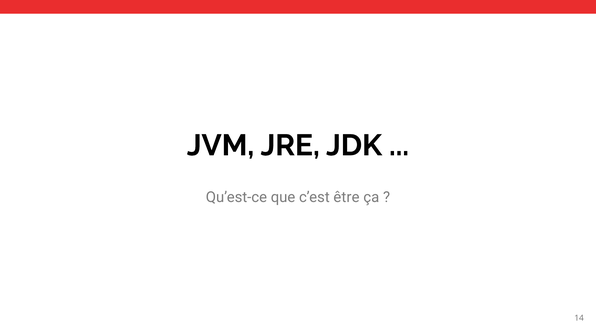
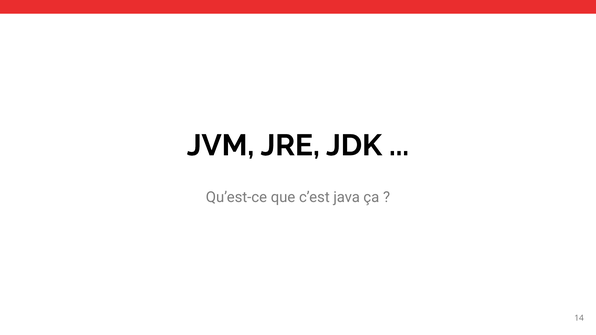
être: être -> java (347, 197)
